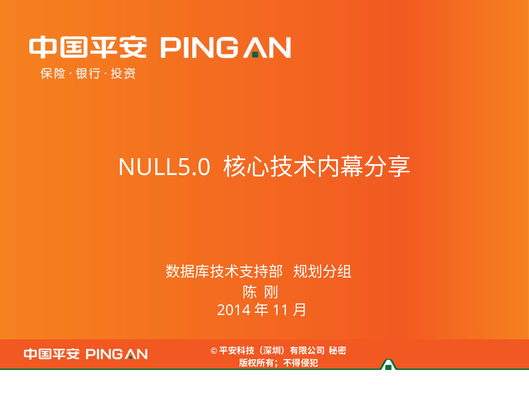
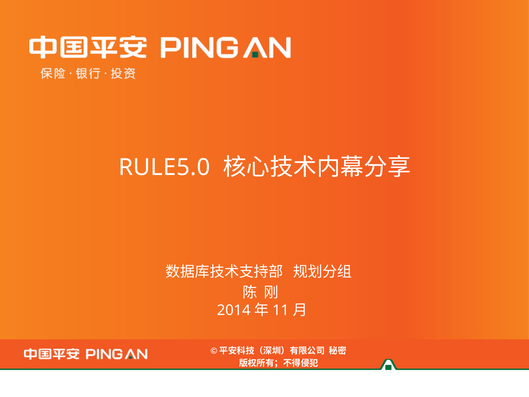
NULL5.0: NULL5.0 -> RULE5.0 (164, 167)
